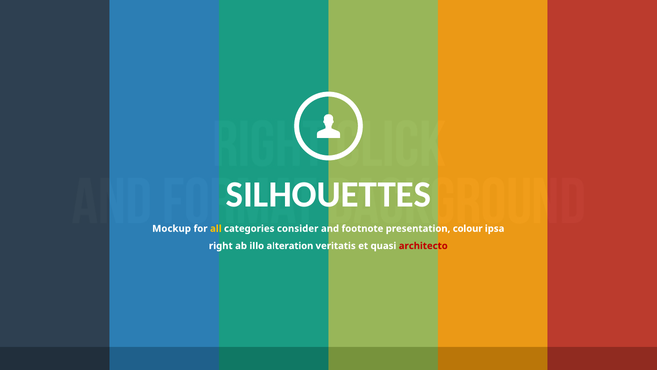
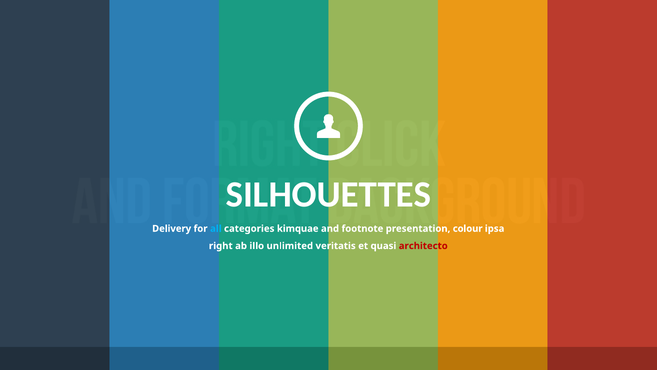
Mockup: Mockup -> Delivery (172, 228)
all colour: yellow -> light blue (216, 228)
consider: consider -> kimquae (298, 228)
alteration: alteration -> unlimited (290, 246)
